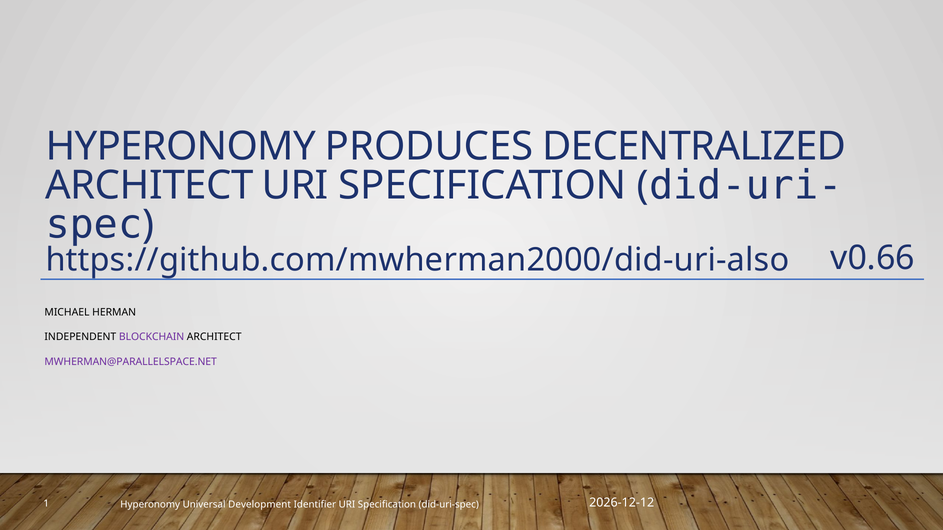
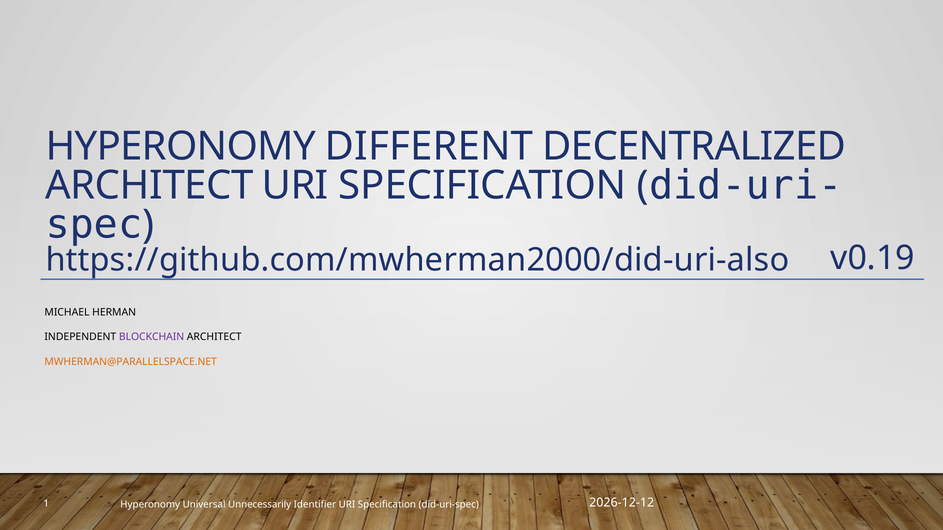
PRODUCES: PRODUCES -> DIFFERENT (429, 147)
v0.66: v0.66 -> v0.19 (873, 258)
MWHERMAN@PARALLELSPACE.NET colour: purple -> orange (131, 362)
Development: Development -> Unnecessarily (260, 505)
